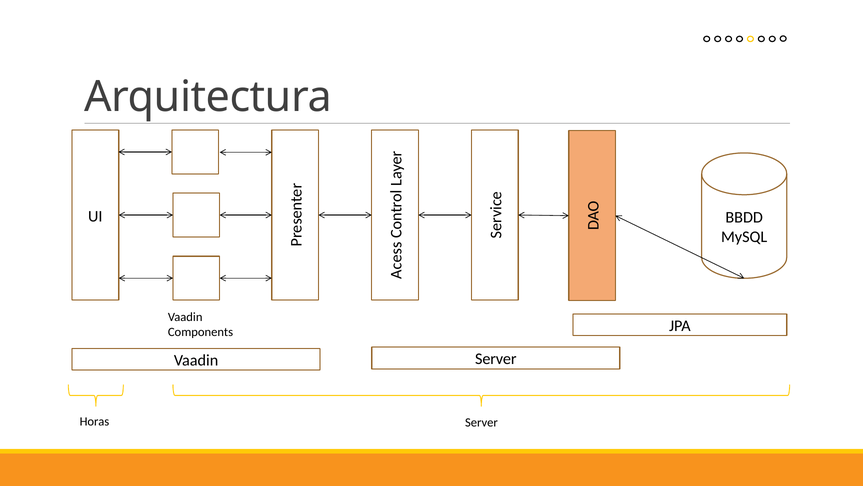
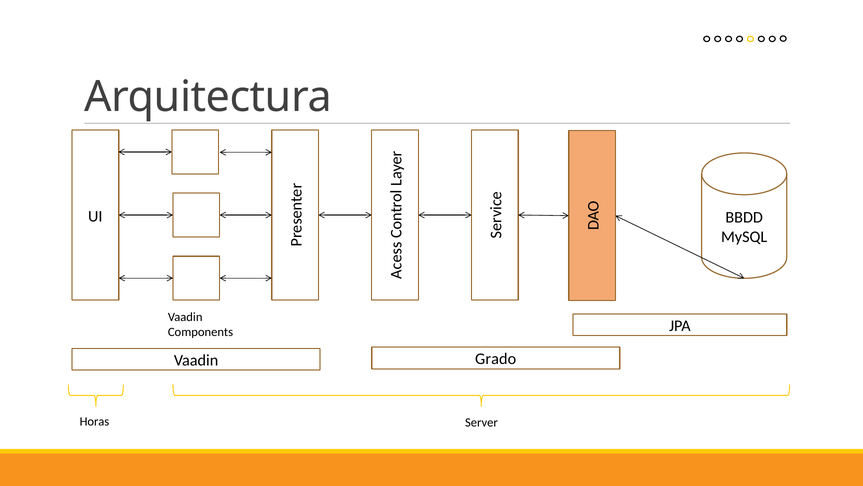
Server: Server -> Grado (496, 359)
